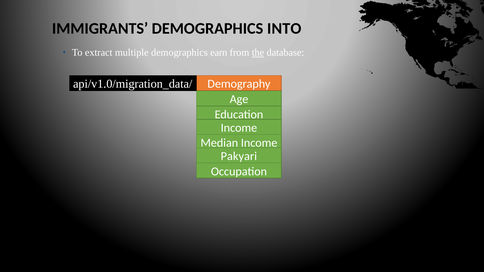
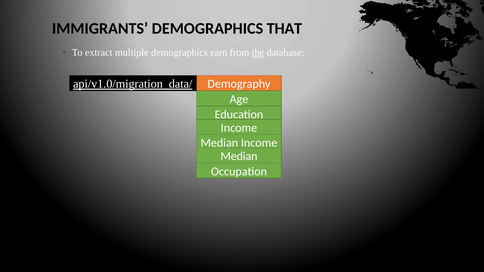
INTO: INTO -> THAT (284, 29)
api/v1.0/migration_data/ underline: none -> present (133, 84)
Pakyari: Pakyari -> Median (239, 156)
